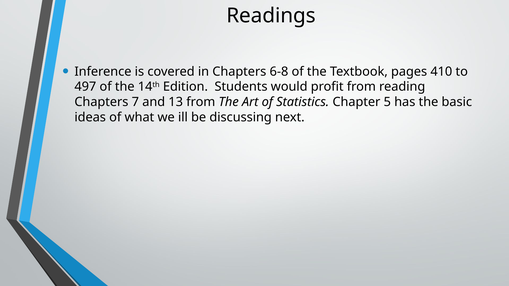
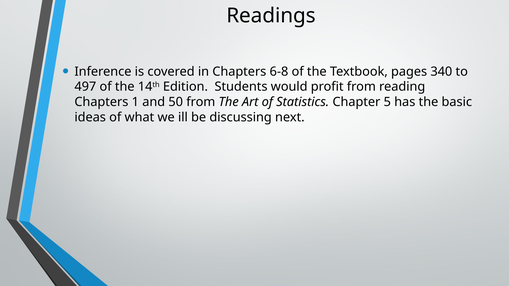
410: 410 -> 340 (441, 72)
7: 7 -> 1 (135, 102)
13: 13 -> 50 (176, 102)
